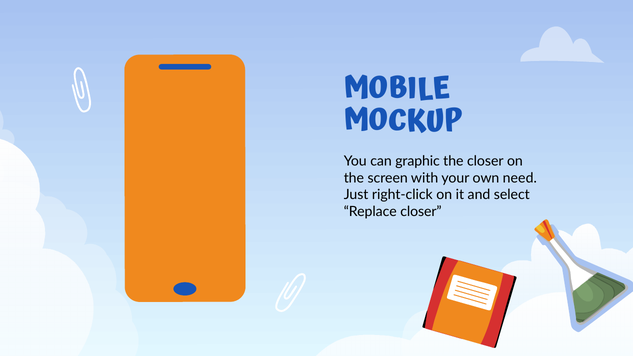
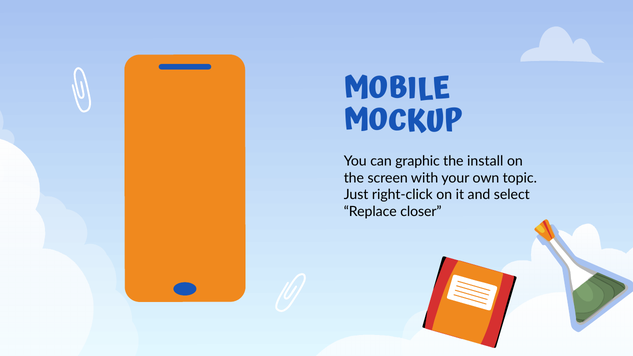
the closer: closer -> install (485, 161)
need: need -> topic (520, 178)
